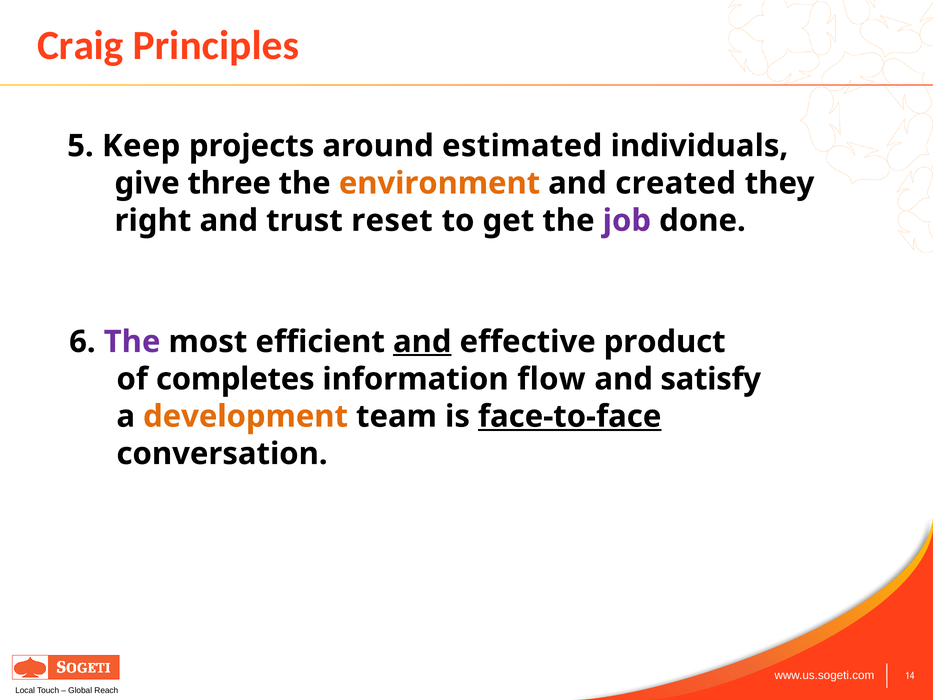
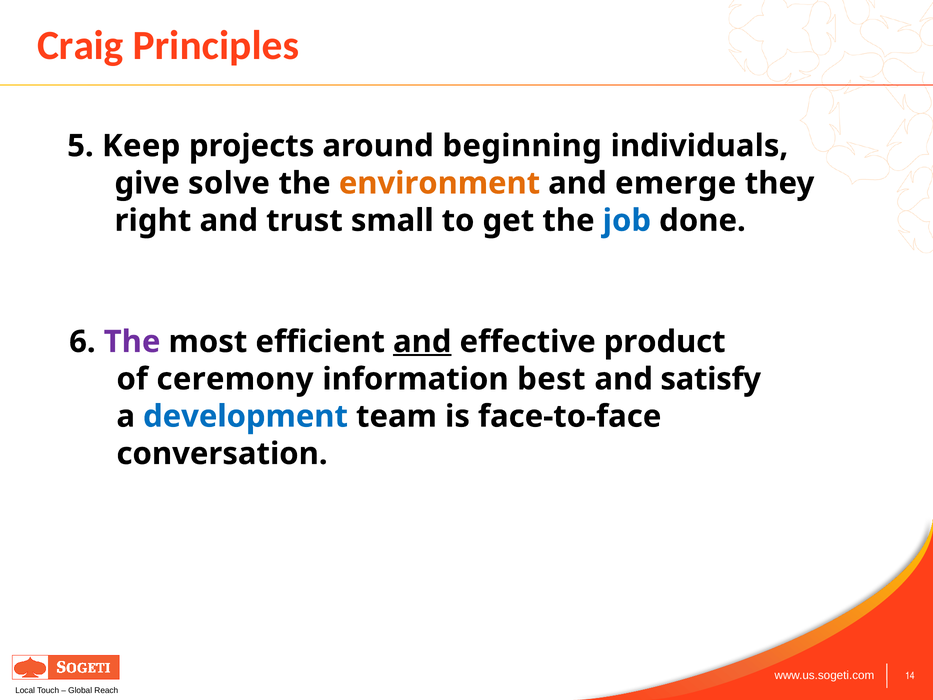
estimated: estimated -> beginning (522, 146)
three: three -> solve (229, 183)
created: created -> emerge (676, 183)
reset: reset -> small (392, 221)
job colour: purple -> blue (627, 221)
completes: completes -> ceremony (235, 379)
flow: flow -> best (551, 379)
development colour: orange -> blue (245, 416)
face-to-face underline: present -> none (570, 416)
